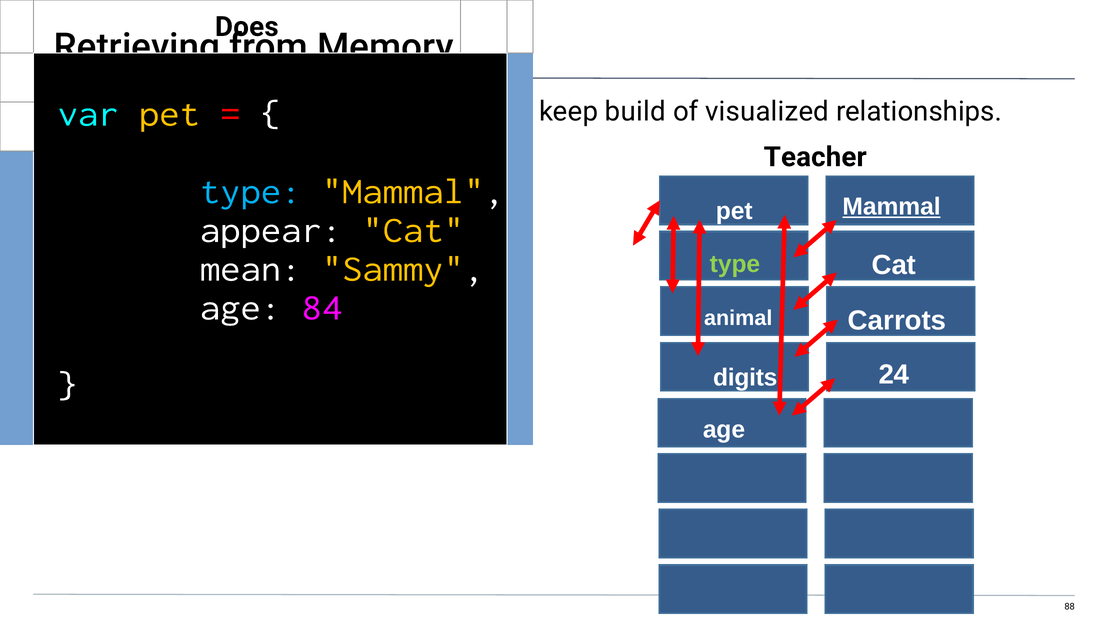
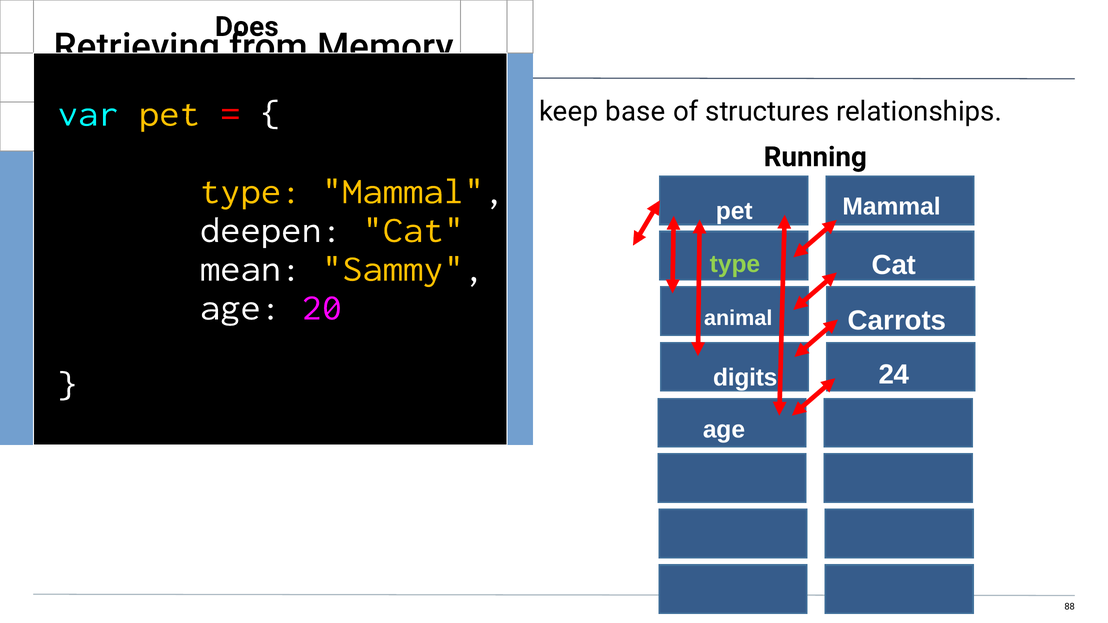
build: build -> base (635, 112)
visualized: visualized -> structures (767, 112)
Teacher: Teacher -> Running (815, 157)
type colour: light blue -> yellow (251, 191)
Mammal underline: present -> none (892, 207)
appear: appear -> deepen (271, 230)
84: 84 -> 20 (322, 307)
